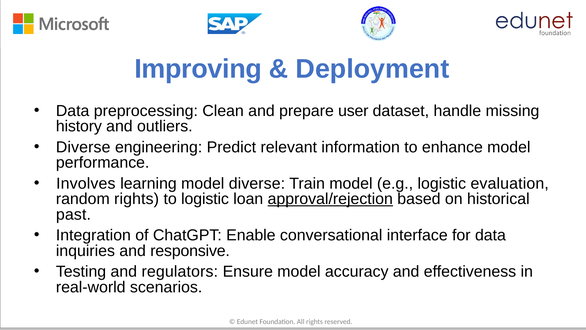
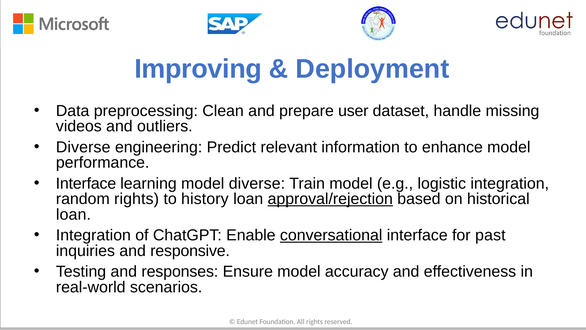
history: history -> videos (79, 126)
Involves: Involves -> Interface (86, 183)
logistic evaluation: evaluation -> integration (510, 183)
to logistic: logistic -> history (205, 199)
past: past -> loan (73, 214)
conversational underline: none -> present (331, 235)
for data: data -> past (490, 235)
regulators: regulators -> responses (180, 271)
